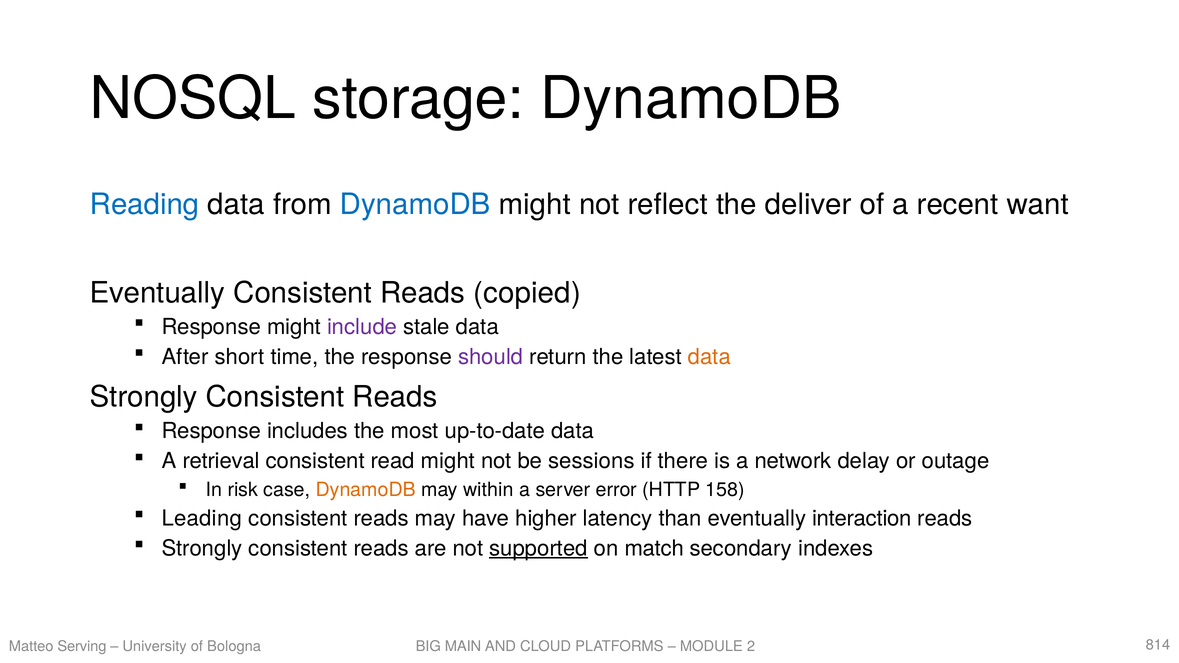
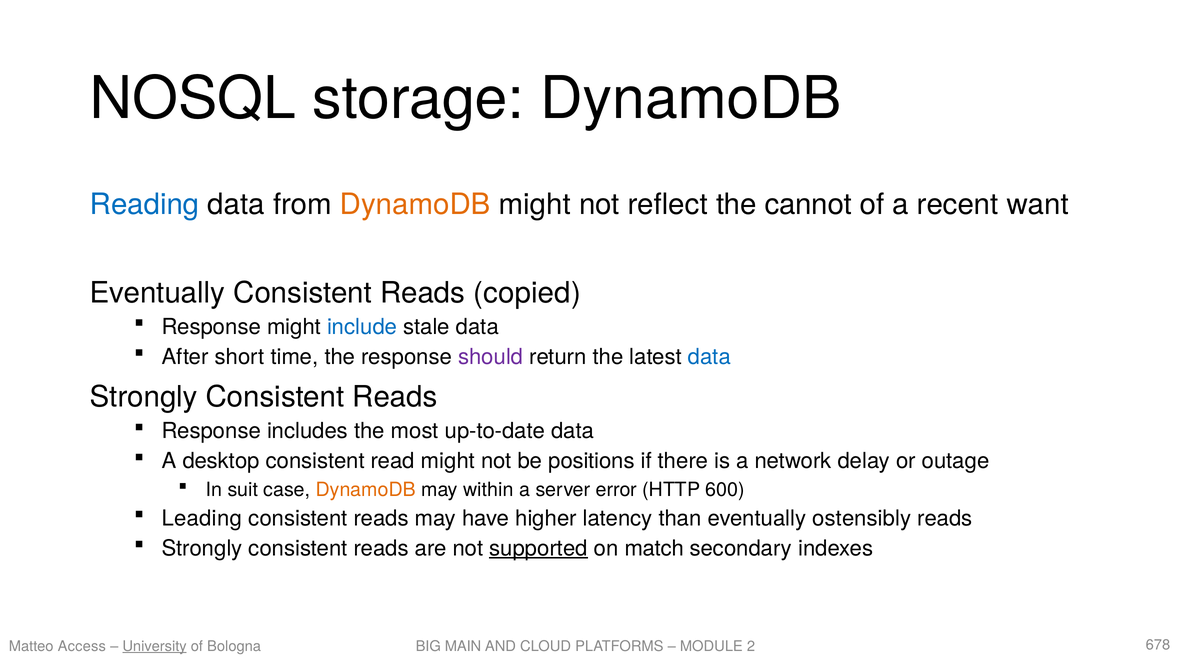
DynamoDB colour: blue -> orange (415, 205)
deliver: deliver -> cannot (808, 205)
include colour: purple -> blue (362, 327)
data colour: orange -> blue (709, 357)
retrieval: retrieval -> desktop (221, 461)
sessions: sessions -> positions (592, 461)
risk: risk -> suit (243, 490)
158: 158 -> 600 (725, 490)
interaction: interaction -> ostensibly (862, 519)
Serving: Serving -> Access (82, 647)
University underline: none -> present (155, 647)
814: 814 -> 678 (1158, 645)
